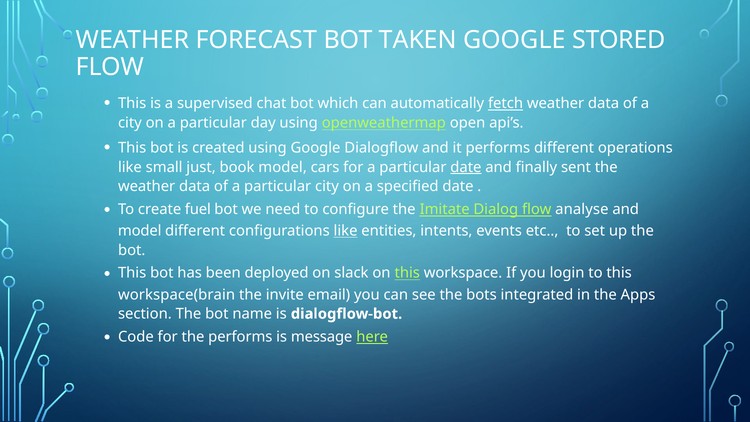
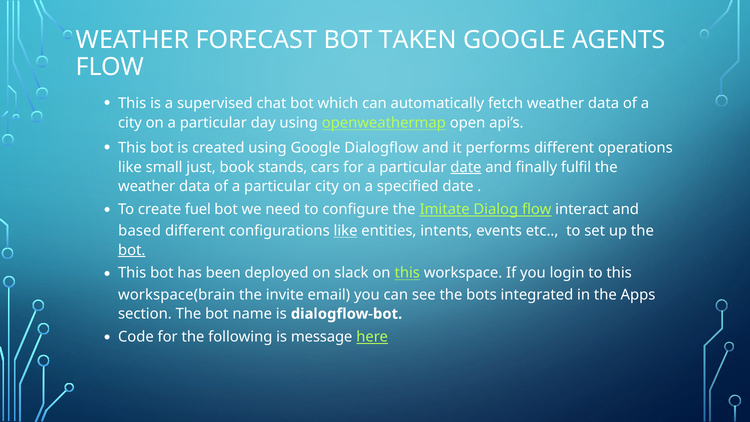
STORED: STORED -> AGENTS (619, 40)
fetch underline: present -> none (506, 103)
book model: model -> stands (283, 167)
sent: sent -> fulfil (576, 167)
analyse: analyse -> interact (582, 209)
model: model -> based (140, 231)
bot underline: none -> present (132, 250)
the performs: performs -> following (240, 337)
